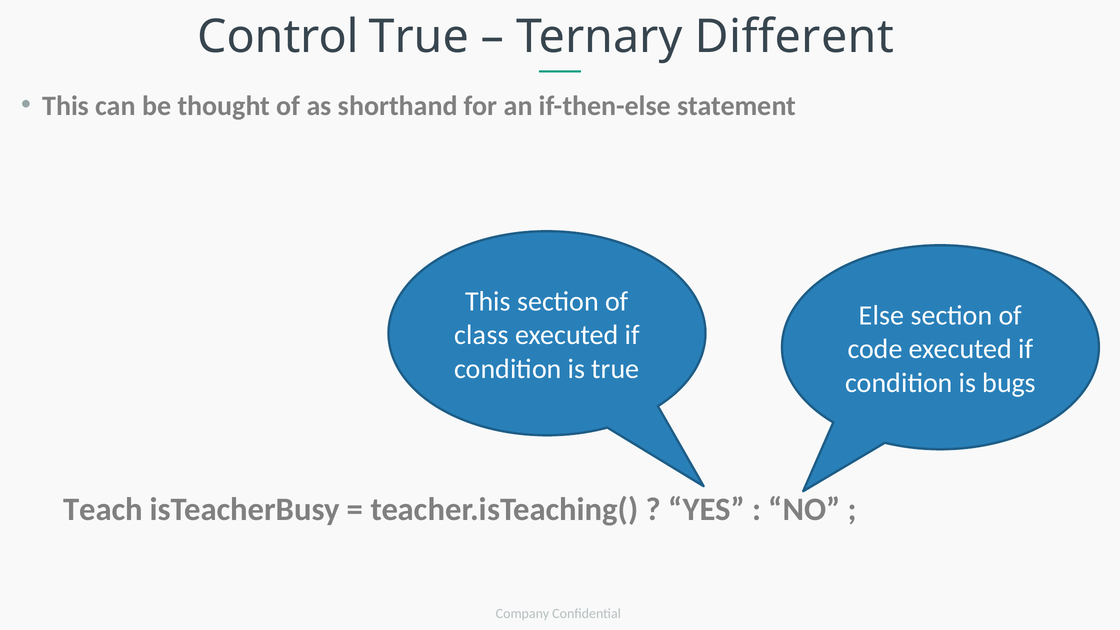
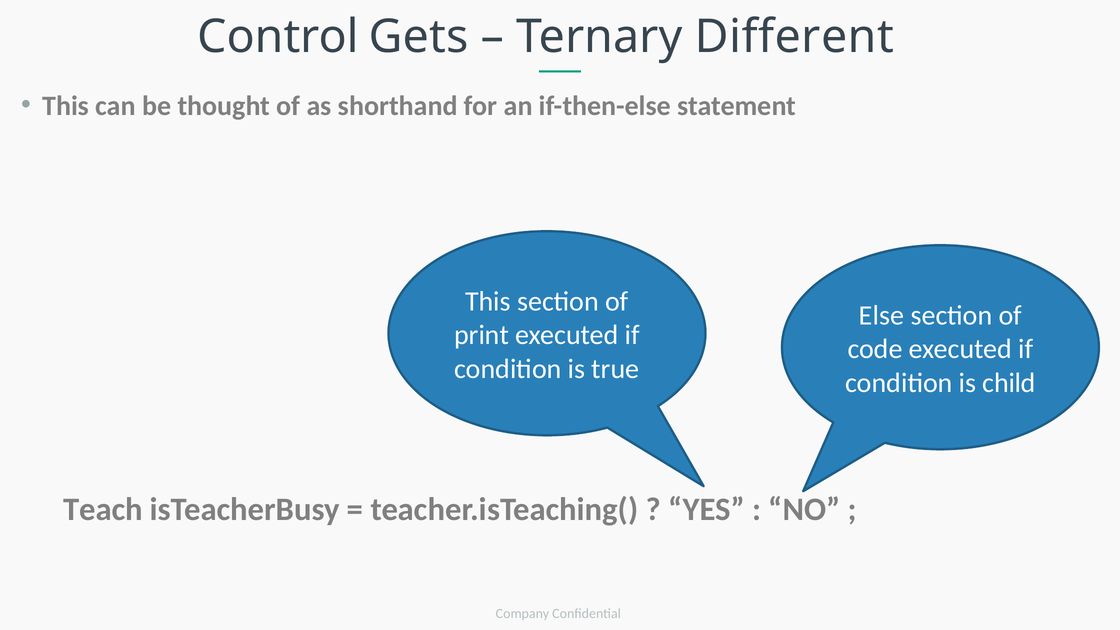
Control True: True -> Gets (419, 37)
class: class -> print (482, 335)
bugs: bugs -> child (1009, 383)
